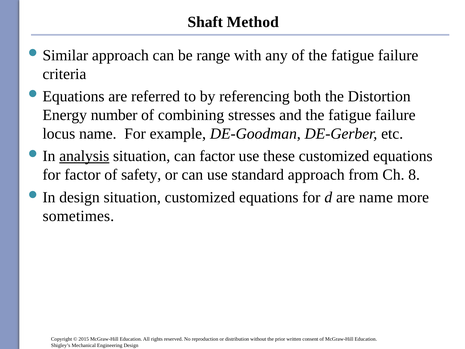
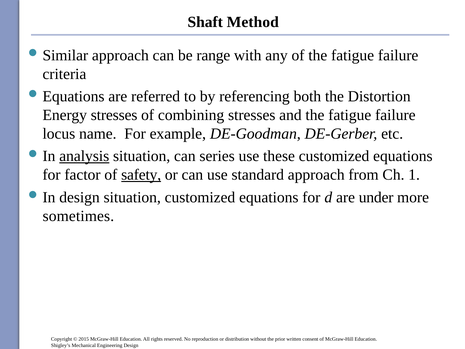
Energy number: number -> stresses (114, 115)
can factor: factor -> series (217, 156)
safety underline: none -> present (141, 175)
8: 8 -> 1 (414, 175)
are name: name -> under (376, 197)
